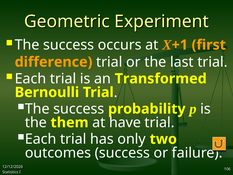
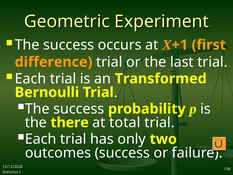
them: them -> there (70, 122)
have: have -> total (125, 122)
